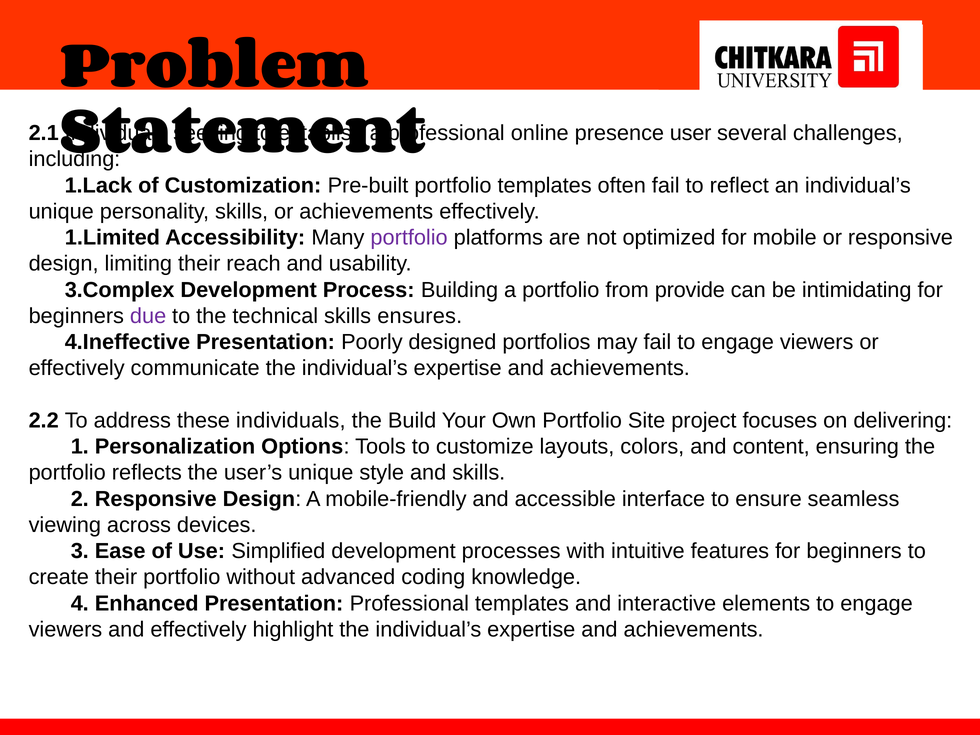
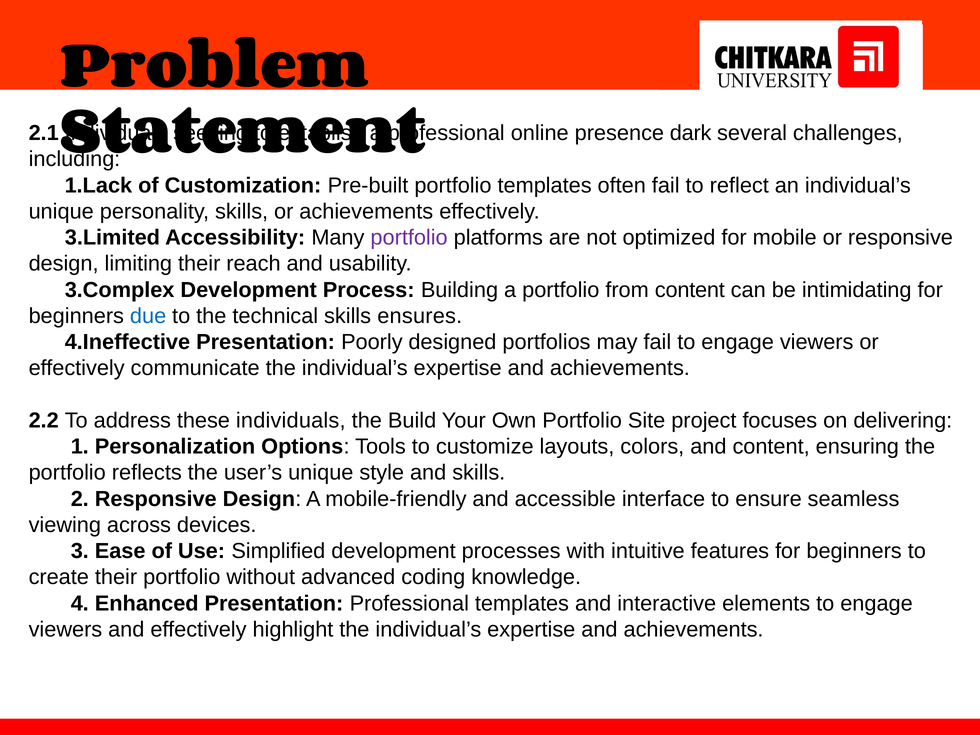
user: user -> dark (691, 133)
1.Limited: 1.Limited -> 3.Limited (112, 238)
from provide: provide -> content (690, 290)
due colour: purple -> blue (148, 316)
